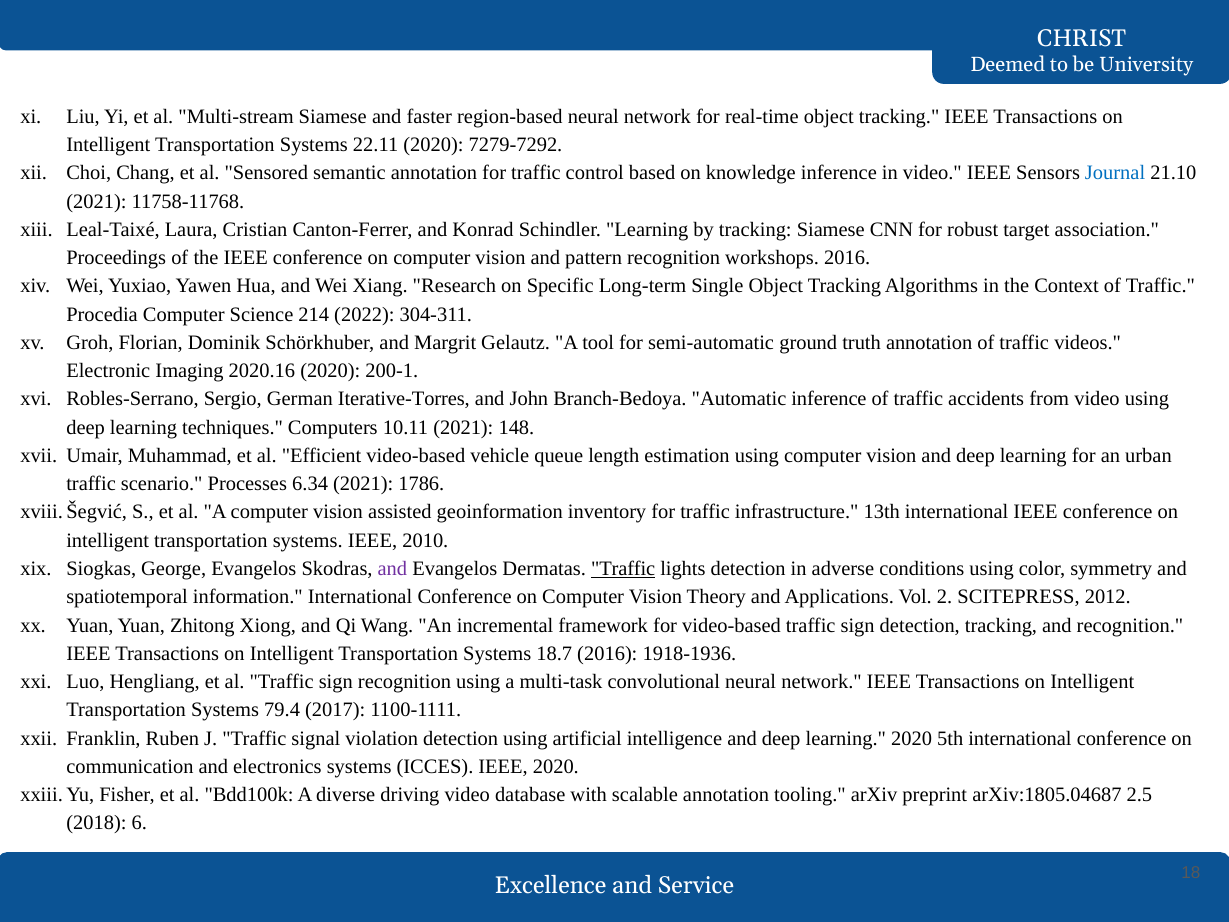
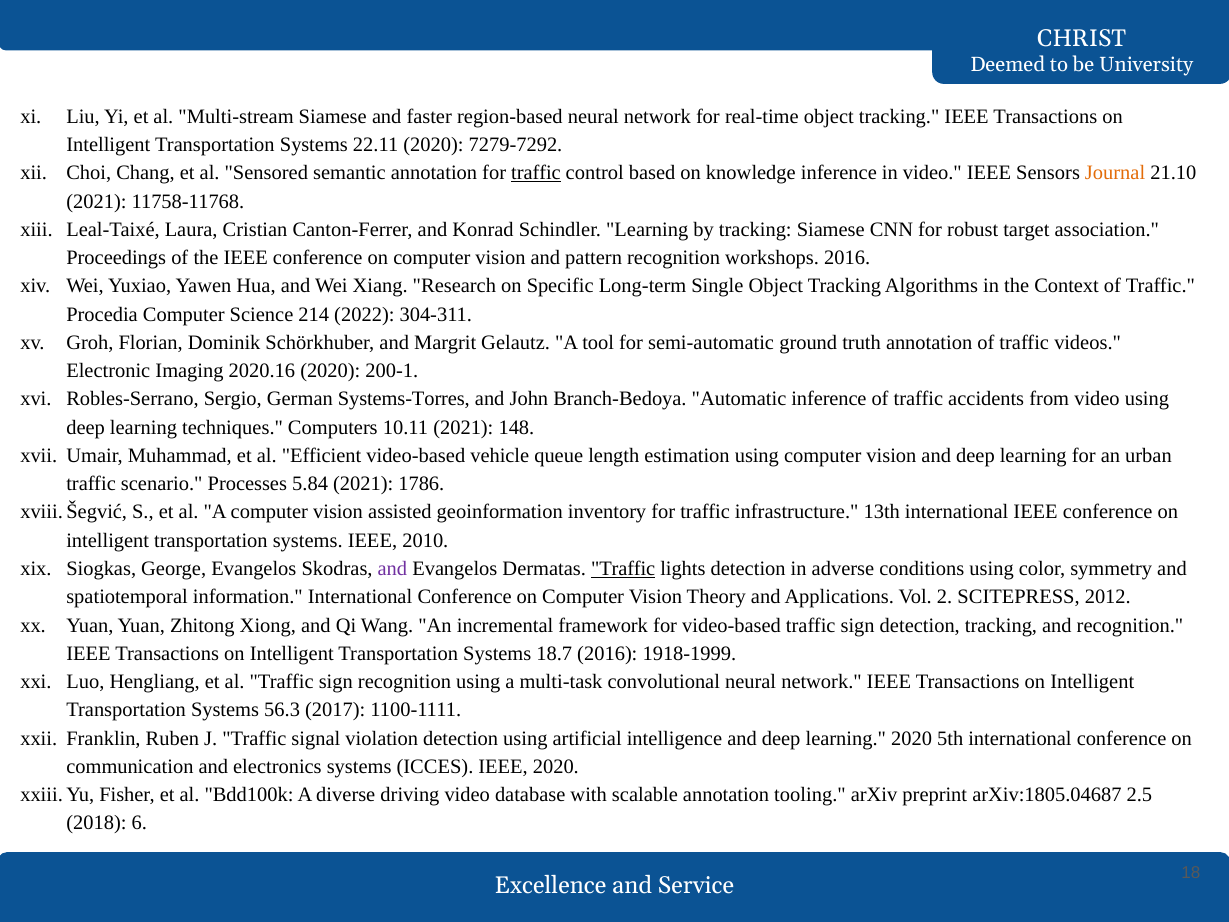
traffic underline: none -> present (536, 173)
Journal colour: blue -> orange (1115, 173)
Iterative-Torres: Iterative-Torres -> Systems-Torres (404, 399)
6.34: 6.34 -> 5.84 (310, 484)
1918-1936: 1918-1936 -> 1918-1999 (689, 653)
79.4: 79.4 -> 56.3 (282, 710)
